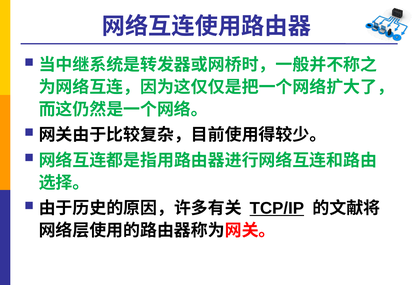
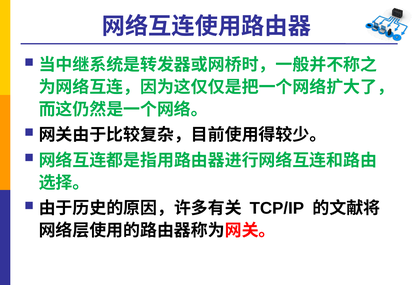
TCP/IP underline: present -> none (277, 208)
